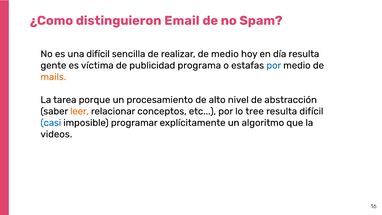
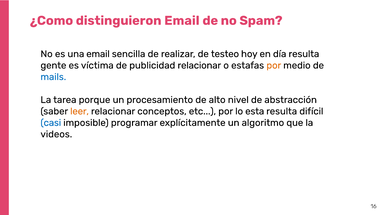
una difícil: difícil -> email (98, 54)
de medio: medio -> testeo (225, 54)
publicidad programa: programa -> relacionar (199, 65)
por colour: blue -> orange (274, 65)
mails colour: orange -> blue (53, 77)
tree: tree -> esta (255, 111)
